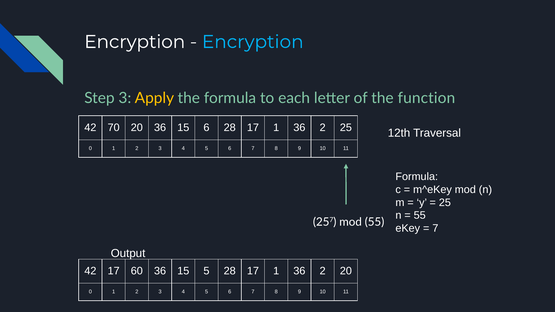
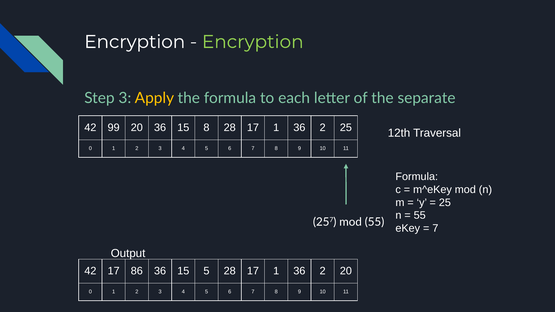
Encryption colour: light blue -> light green (253, 42)
function: function -> separate (427, 98)
70: 70 -> 99 (114, 128)
15 6: 6 -> 8 (206, 128)
60: 60 -> 86 (137, 271)
